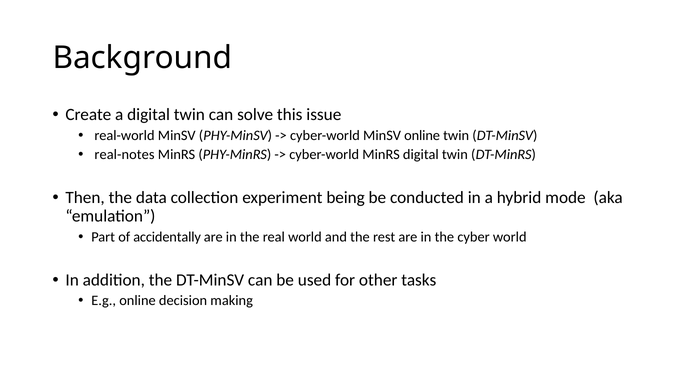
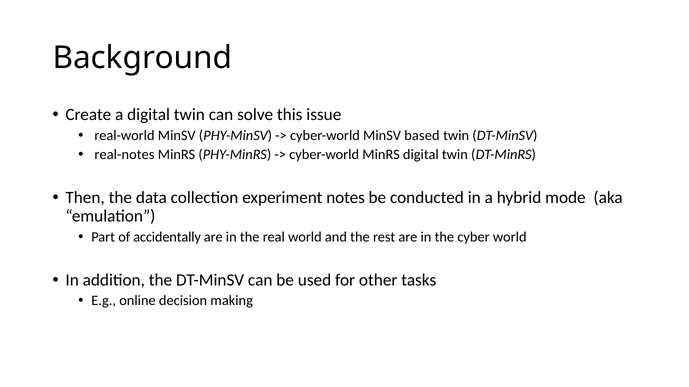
MinSV online: online -> based (422, 136)
being: being -> notes (346, 198)
